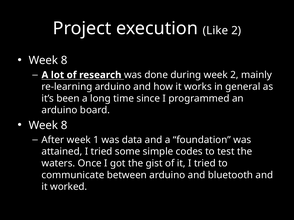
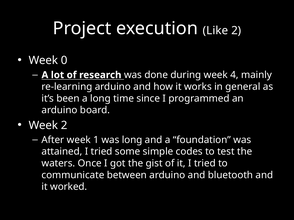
8: 8 -> 0 (64, 61)
week 2: 2 -> 4 (234, 75)
8: 8 -> 2 (64, 126)
was data: data -> long (132, 140)
